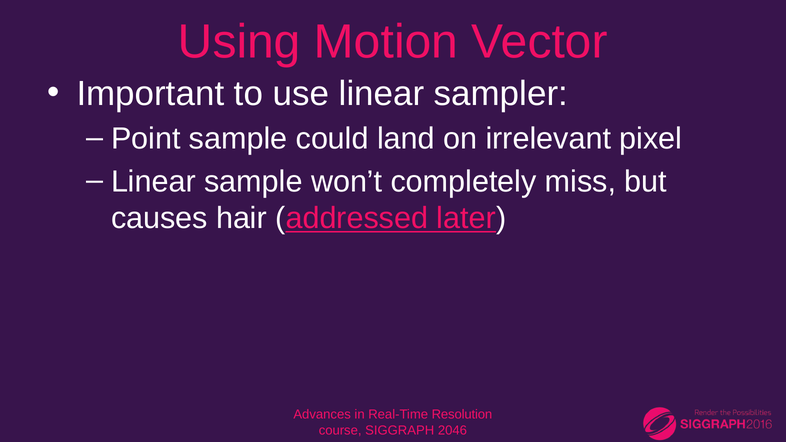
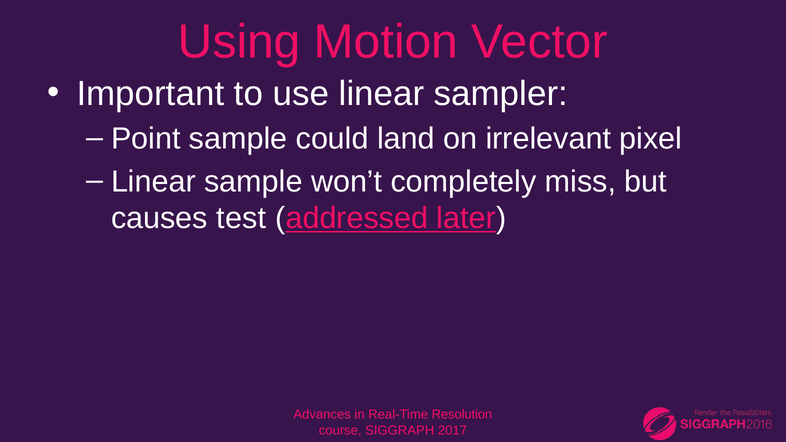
hair: hair -> test (241, 218)
2046: 2046 -> 2017 (452, 430)
